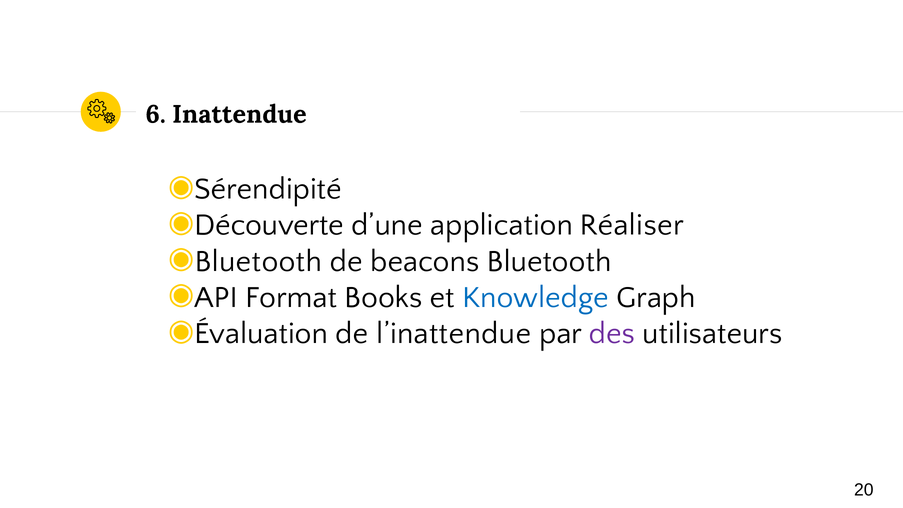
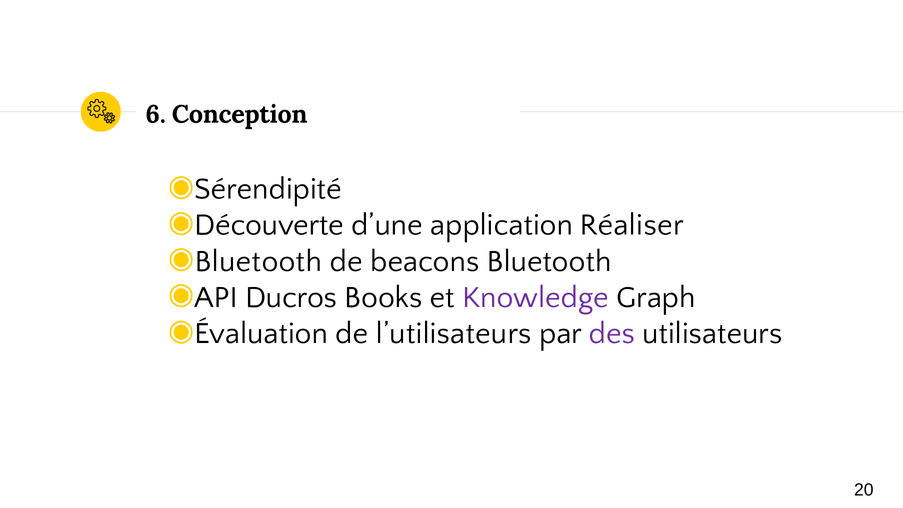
Inattendue: Inattendue -> Conception (240, 114)
Format: Format -> Ducros (291, 297)
Knowledge colour: blue -> purple (536, 297)
l’inattendue: l’inattendue -> l’utilisateurs (454, 333)
